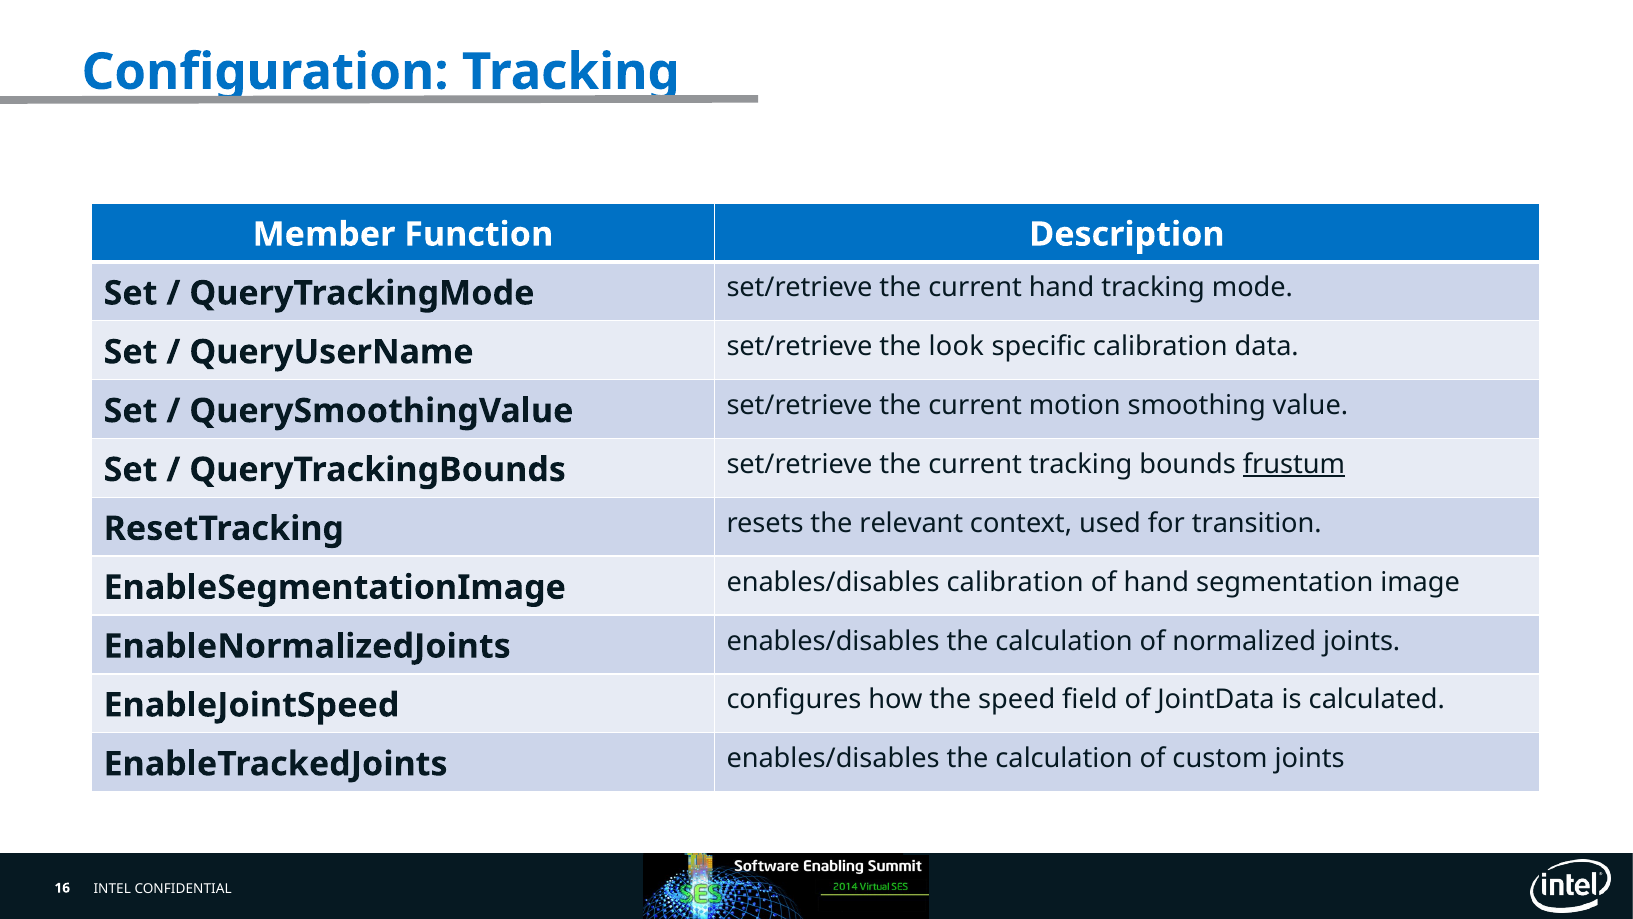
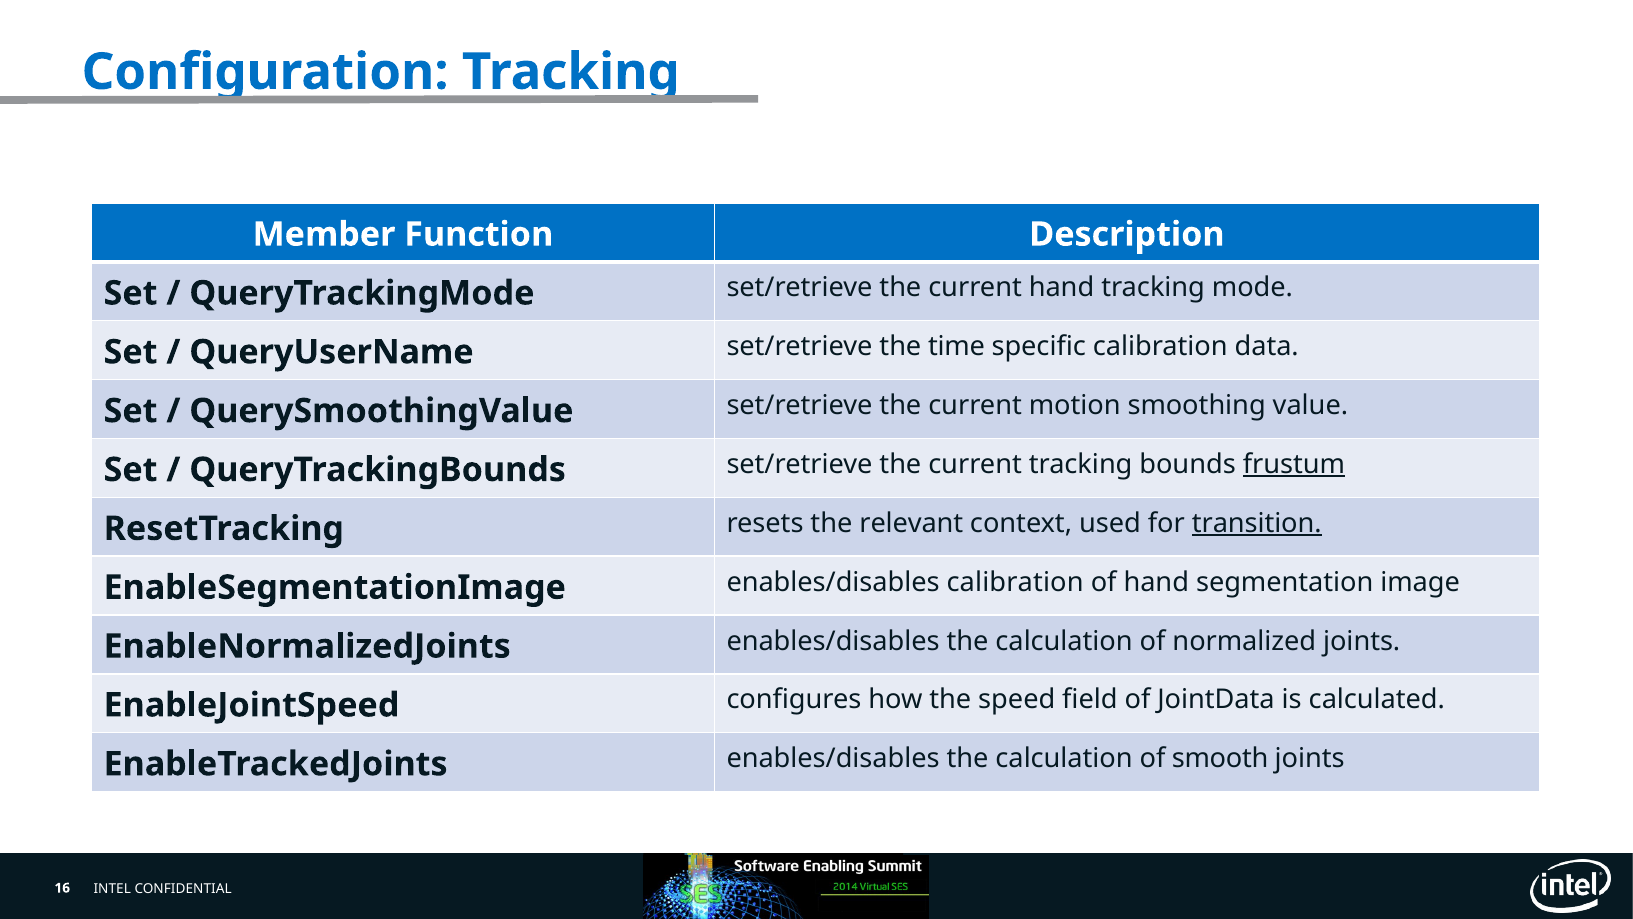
look: look -> time (957, 347)
transition underline: none -> present (1257, 523)
custom: custom -> smooth (1220, 758)
